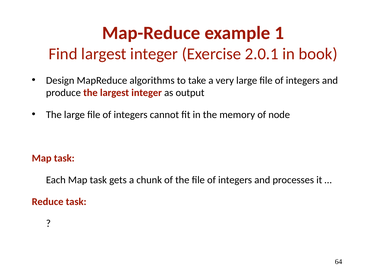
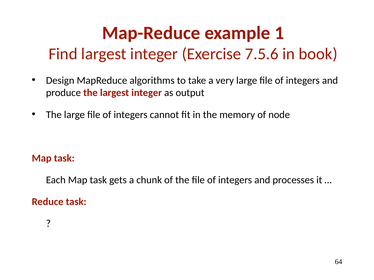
2.0.1: 2.0.1 -> 7.5.6 (262, 54)
